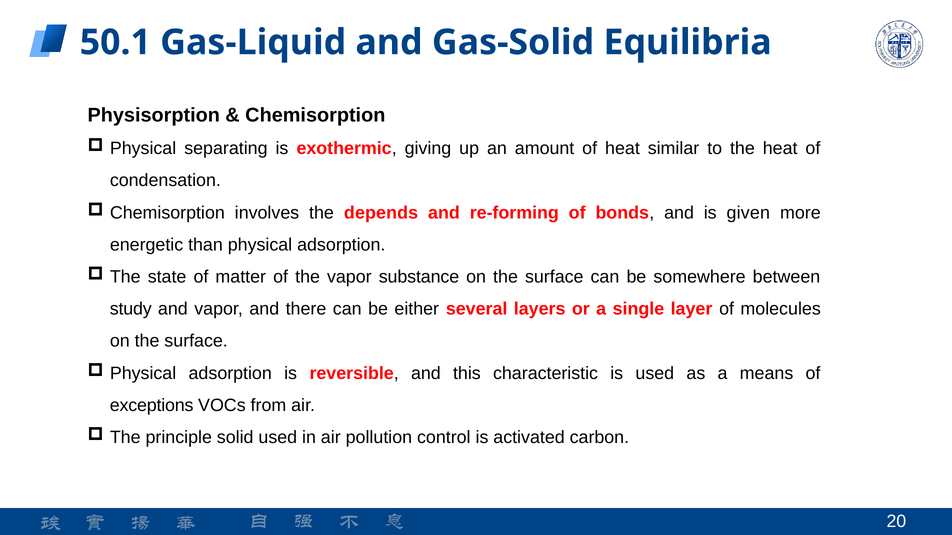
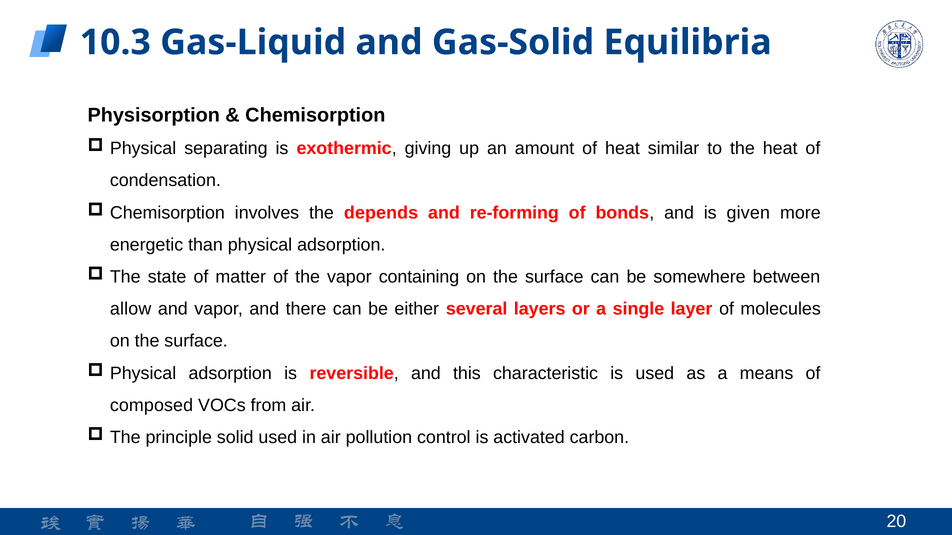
50.1: 50.1 -> 10.3 (115, 42)
substance: substance -> containing (419, 277)
study: study -> allow (131, 309)
exceptions: exceptions -> composed (151, 406)
